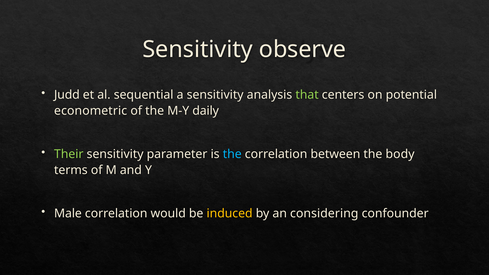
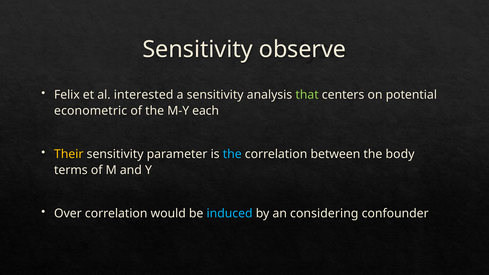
Judd: Judd -> Felix (67, 95)
sequential: sequential -> interested (144, 95)
daily: daily -> each (206, 111)
Their colour: light green -> yellow (69, 154)
Male: Male -> Over (68, 214)
induced colour: yellow -> light blue (230, 214)
